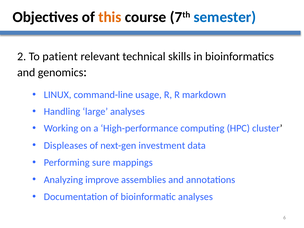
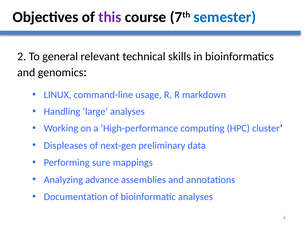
this colour: orange -> purple (110, 17)
patient: patient -> general (60, 56)
investment: investment -> preliminary (162, 145)
improve: improve -> advance (102, 180)
